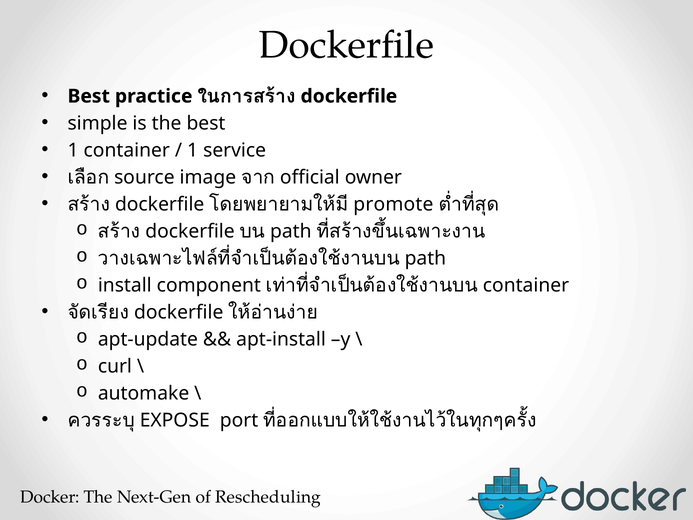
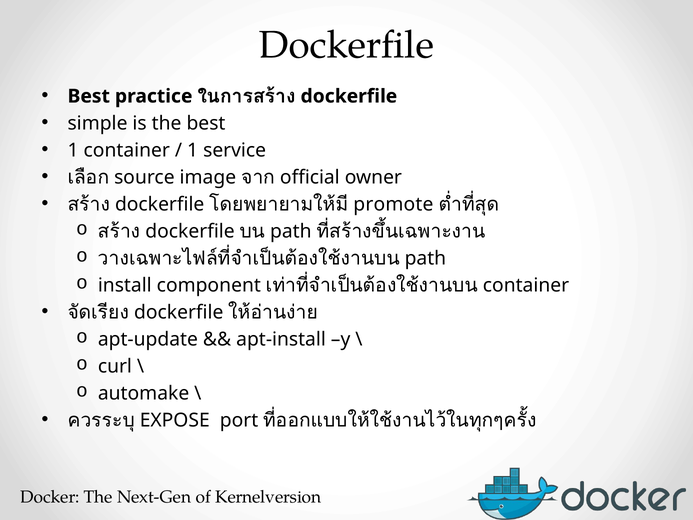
Rescheduling: Rescheduling -> Kernelversion (268, 497)
